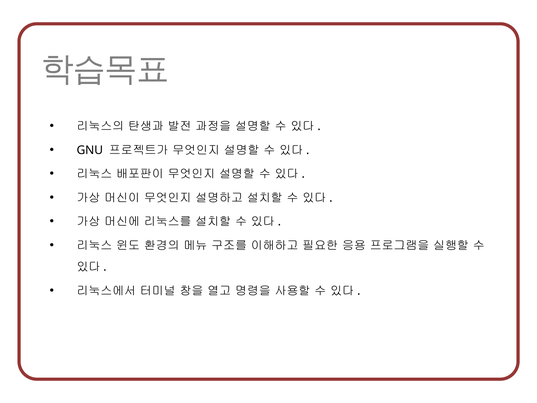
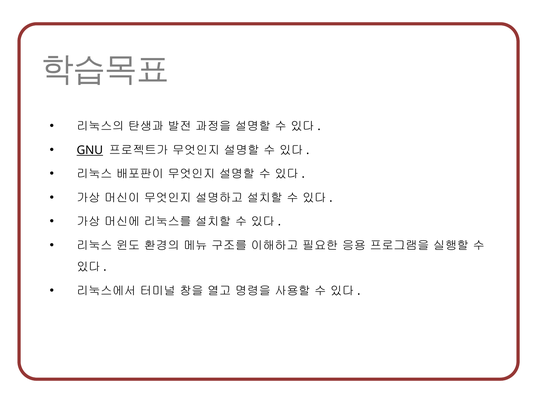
GNU underline: none -> present (90, 150)
